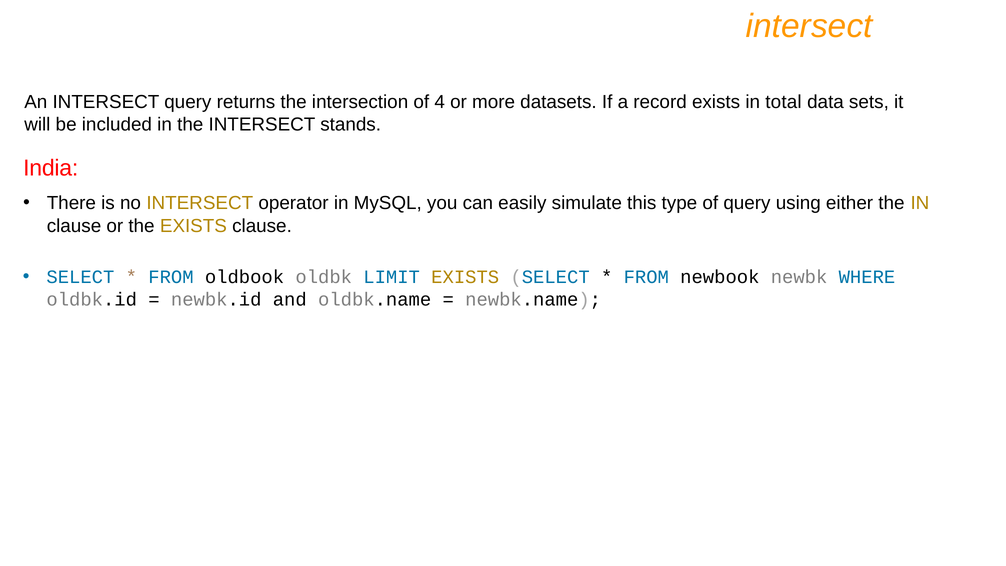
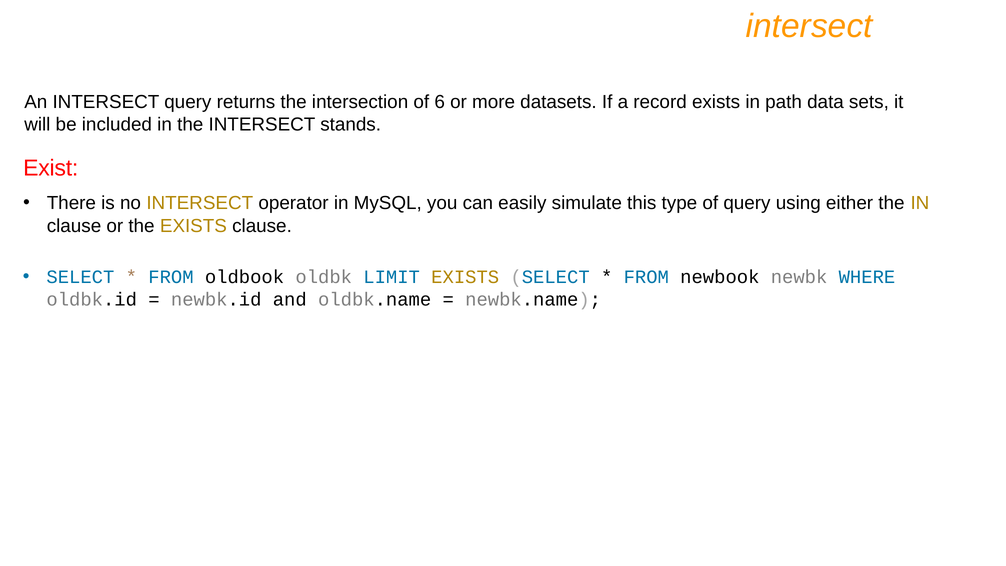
4: 4 -> 6 (440, 102)
total: total -> path (784, 102)
India: India -> Exist (51, 168)
